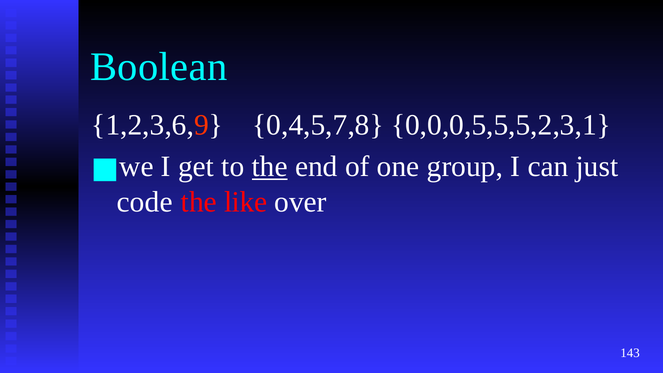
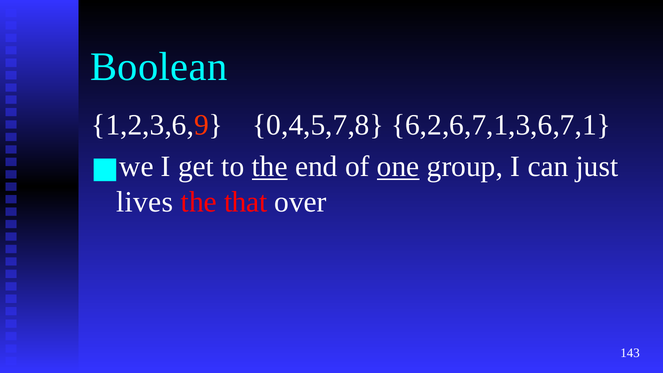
0,0,0,5,5,5,2,3,1: 0,0,0,5,5,5,2,3,1 -> 6,2,6,7,1,3,6,7,1 (501, 125)
one underline: none -> present (398, 167)
code: code -> lives (145, 202)
like: like -> that (246, 202)
